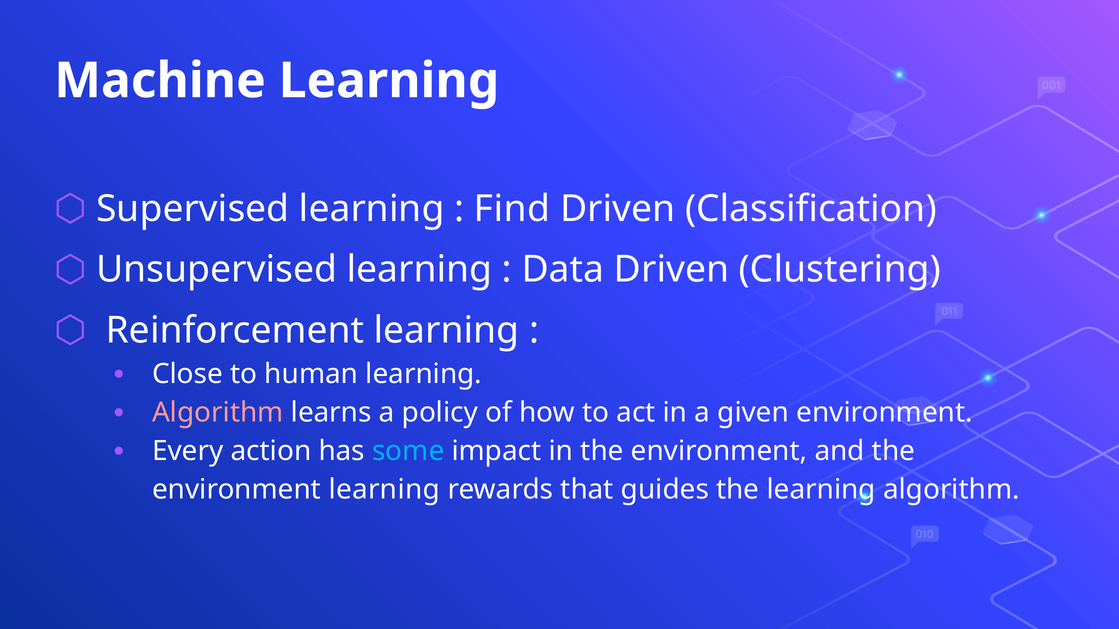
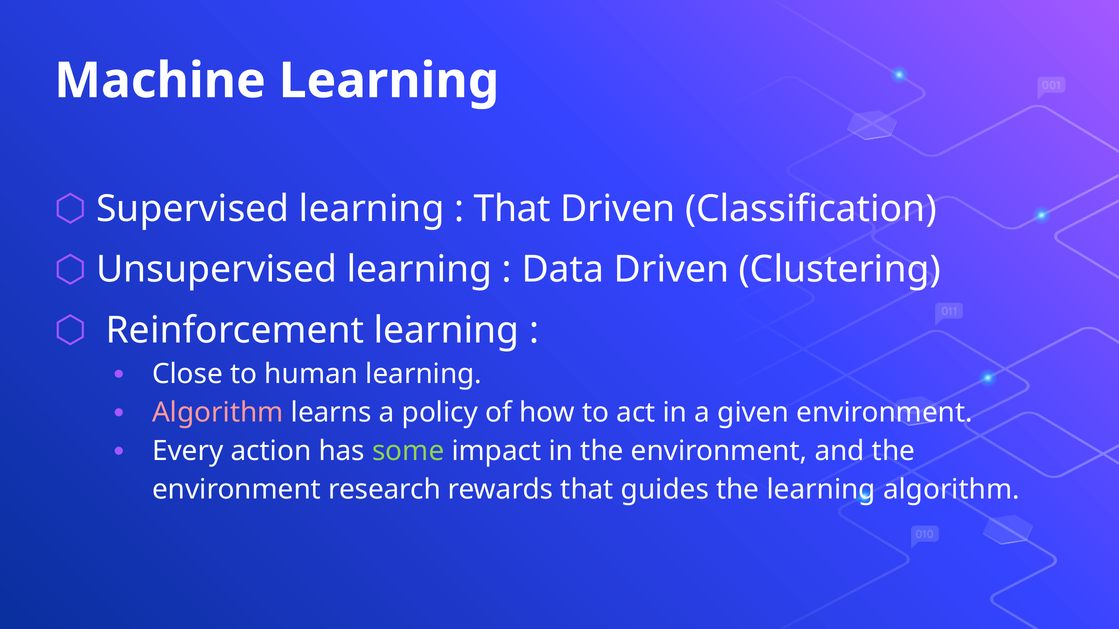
Find: Find -> That (512, 209)
some colour: light blue -> light green (408, 451)
environment learning: learning -> research (385, 490)
